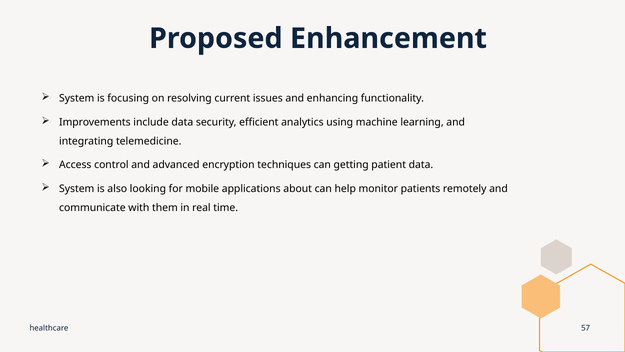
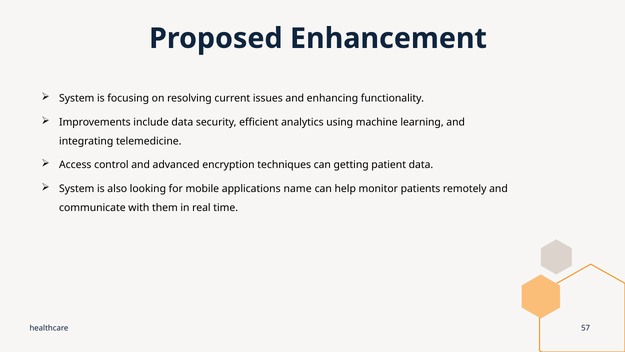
about: about -> name (298, 189)
